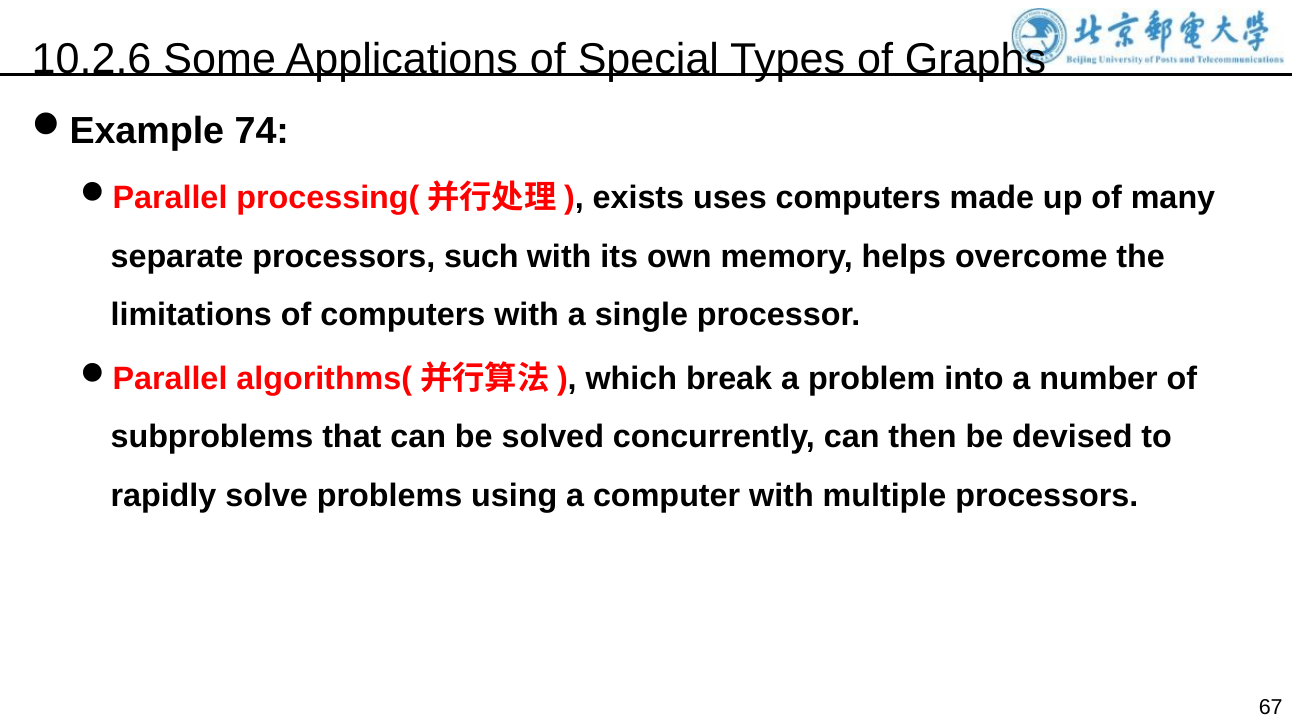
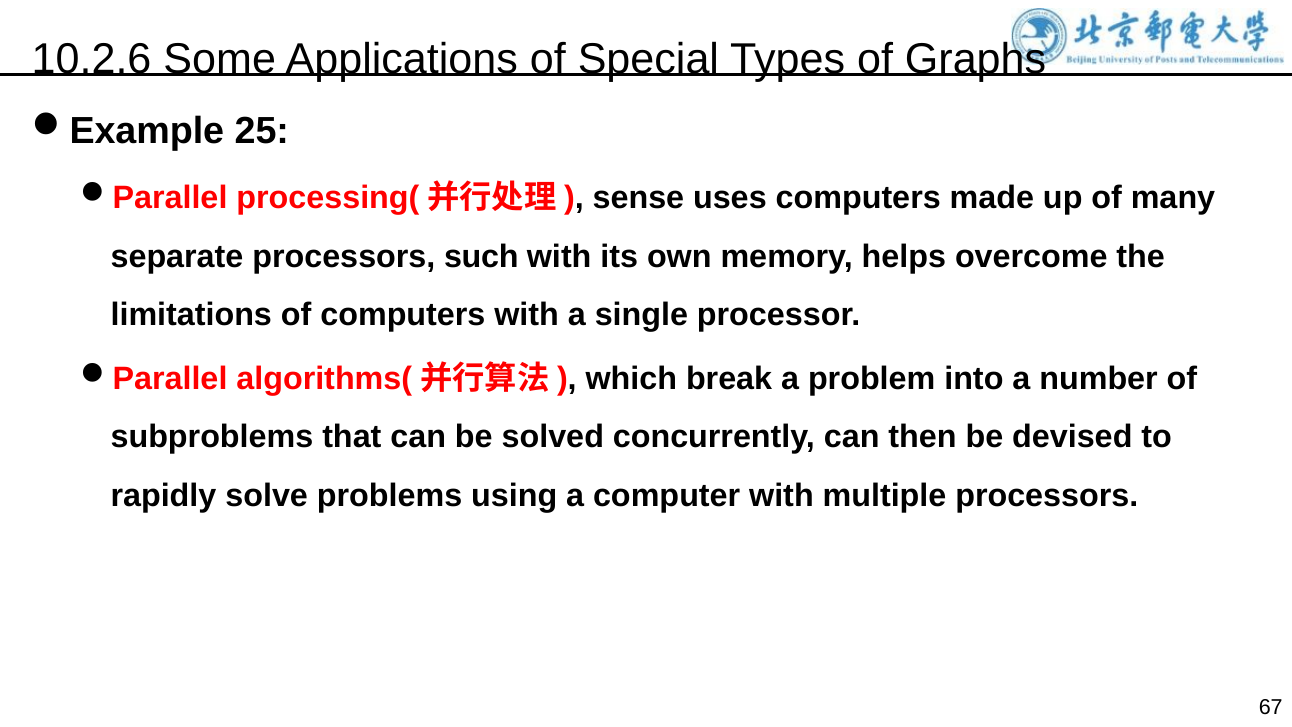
74: 74 -> 25 (262, 131)
exists: exists -> sense (638, 198)
